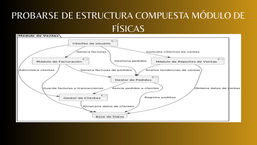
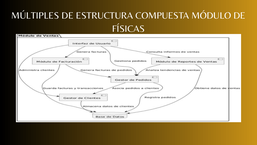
PROBARSE: PROBARSE -> MÚLTIPLES (35, 15)
